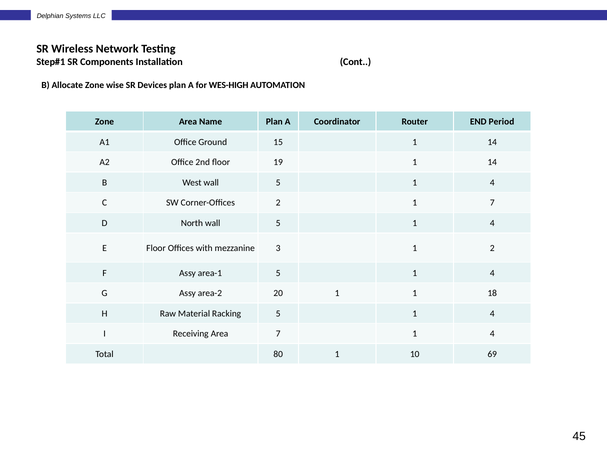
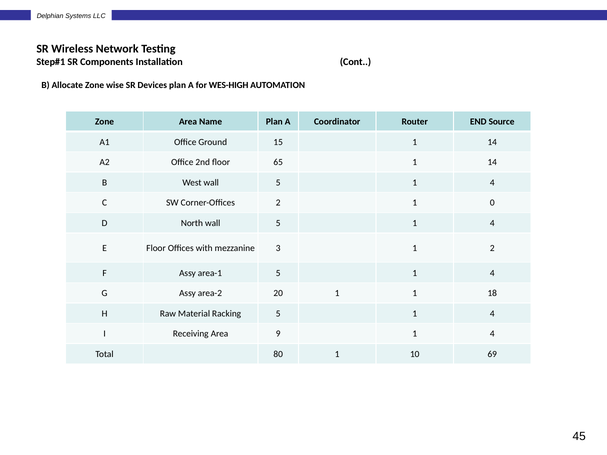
Period: Period -> Source (502, 122)
19: 19 -> 65 (278, 162)
1 7: 7 -> 0 (492, 203)
Area 7: 7 -> 9 (278, 334)
